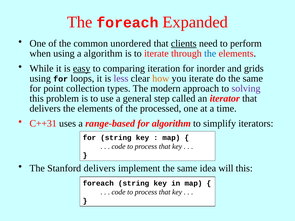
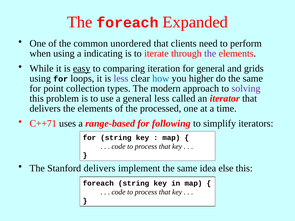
clients underline: present -> none (184, 44)
a algorithm: algorithm -> indicating (103, 54)
the colour: blue -> purple (210, 54)
for inorder: inorder -> general (211, 68)
how colour: orange -> blue (161, 79)
you iterate: iterate -> higher (201, 79)
general step: step -> less (162, 99)
C++31: C++31 -> C++71 (43, 124)
for algorithm: algorithm -> following (171, 124)
will: will -> else (226, 168)
